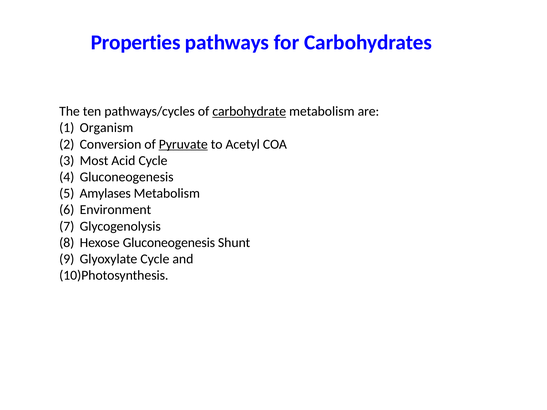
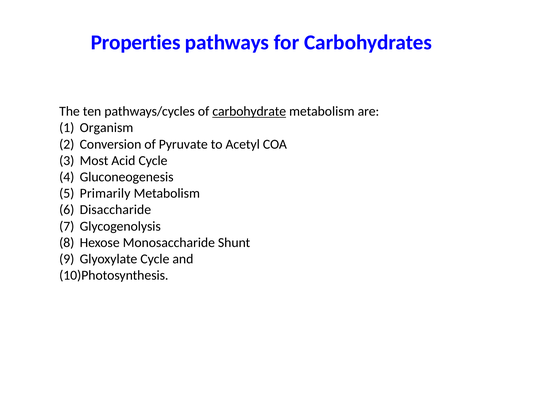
Pyruvate underline: present -> none (183, 144)
Amylases: Amylases -> Primarily (105, 194)
Environment: Environment -> Disaccharide (115, 210)
Hexose Gluconeogenesis: Gluconeogenesis -> Monosaccharide (169, 243)
